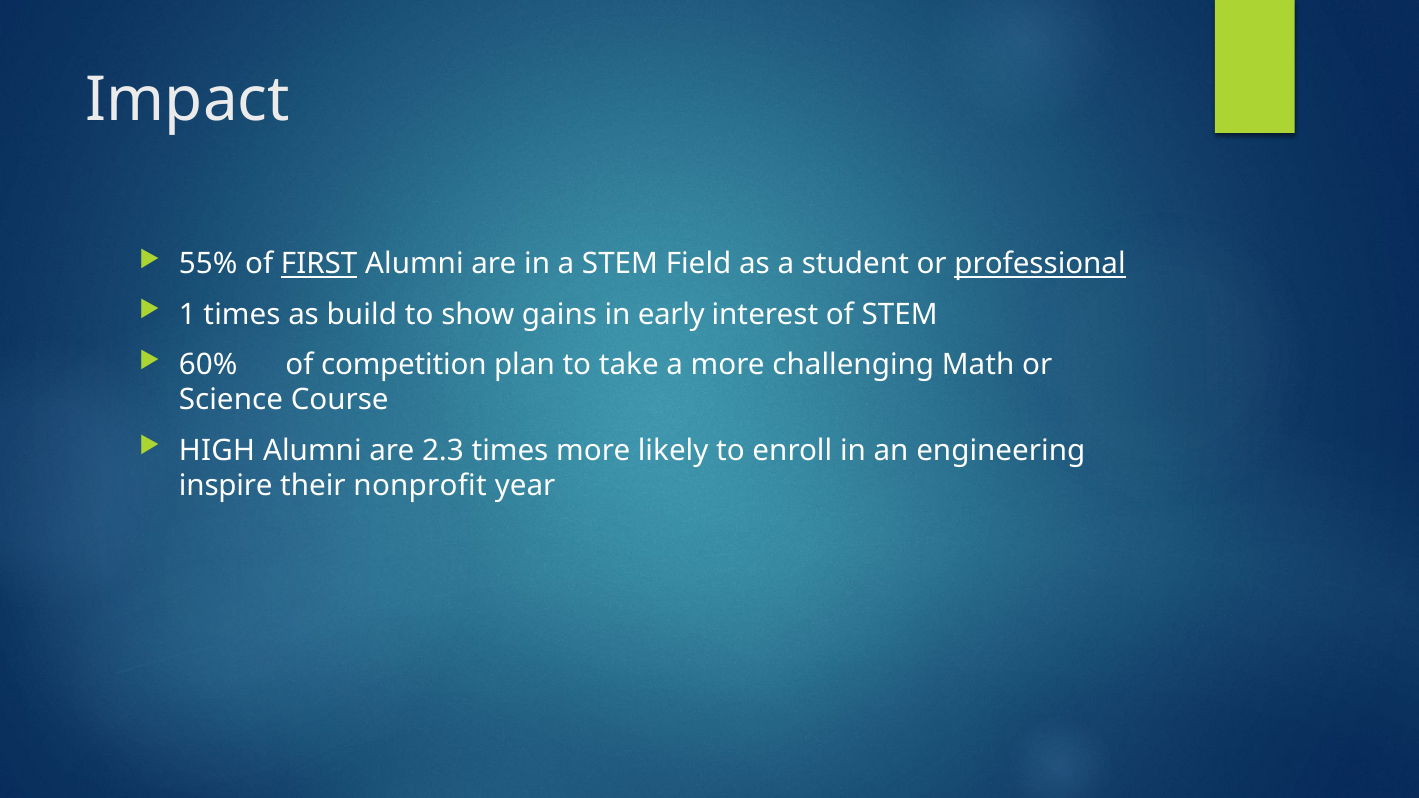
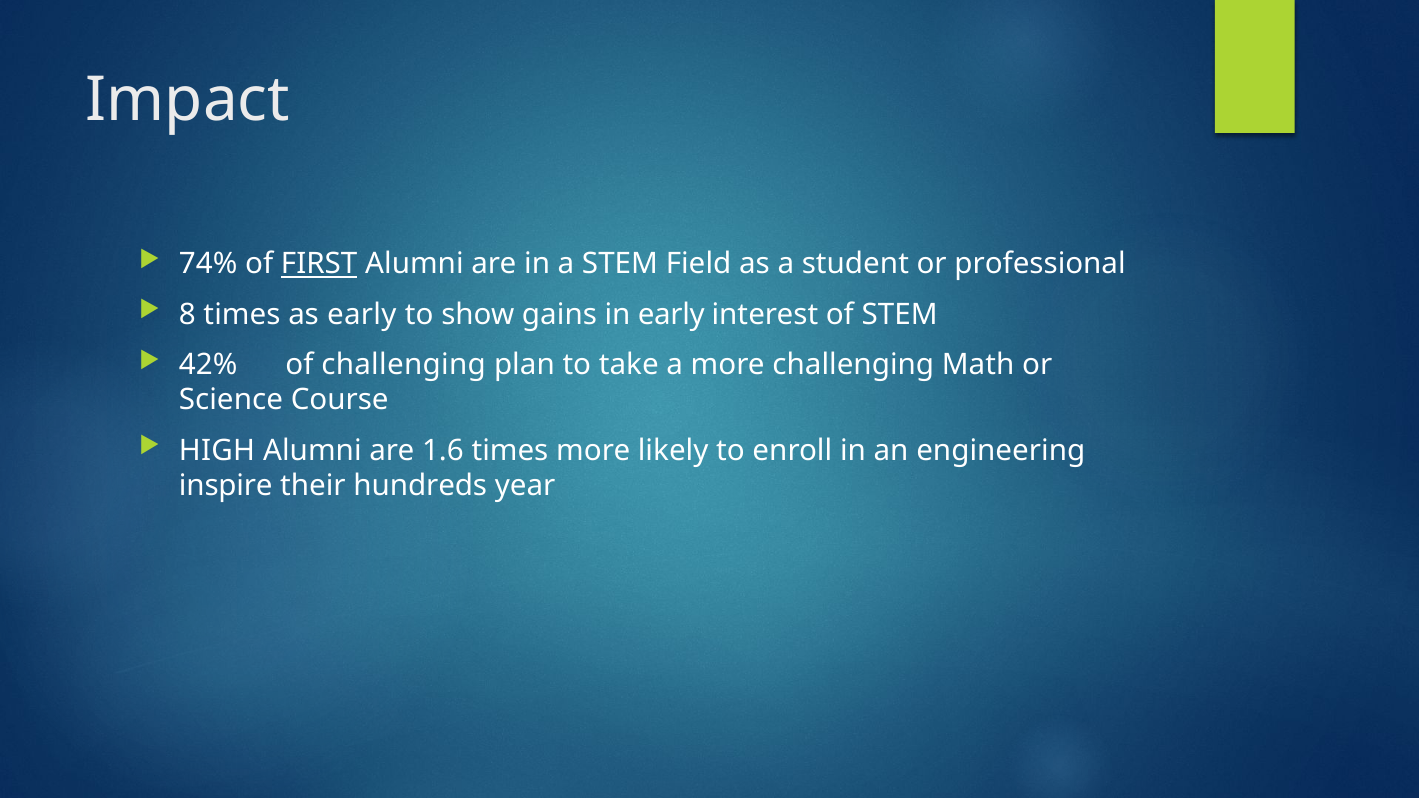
55%: 55% -> 74% (208, 264)
professional underline: present -> none (1040, 264)
1: 1 -> 8 (187, 314)
as build: build -> early (362, 314)
60%: 60% -> 42% (208, 365)
of competition: competition -> challenging (404, 365)
2.3: 2.3 -> 1.6 (443, 450)
nonprofit: nonprofit -> hundreds (420, 486)
